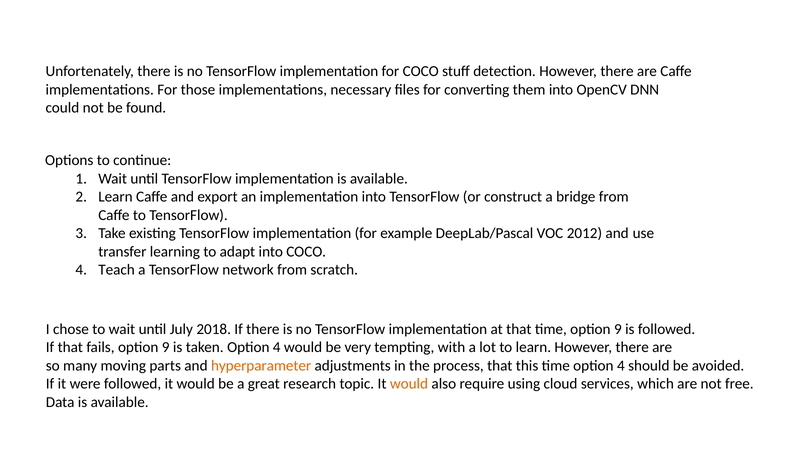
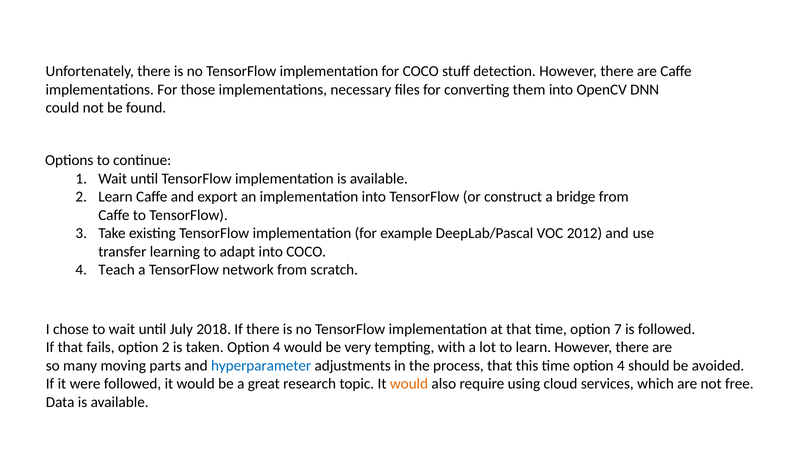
time option 9: 9 -> 7 (618, 329)
fails option 9: 9 -> 2 (166, 347)
hyperparameter colour: orange -> blue (261, 365)
